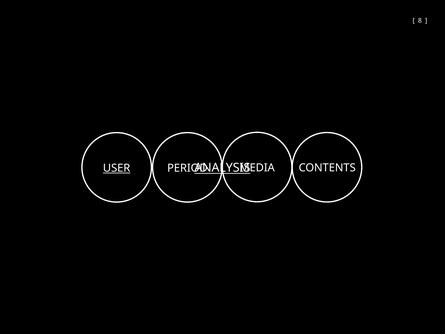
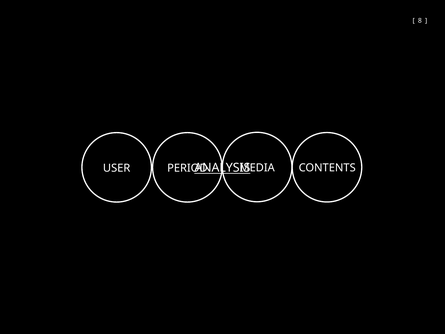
USER underline: present -> none (117, 168)
